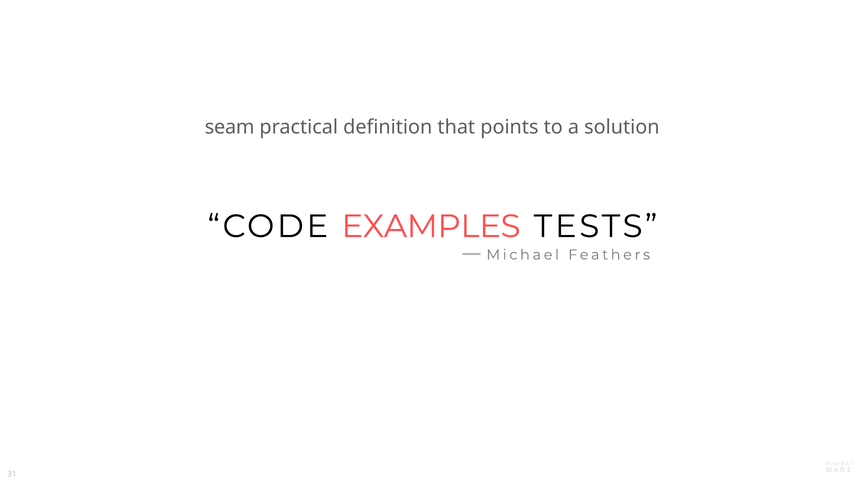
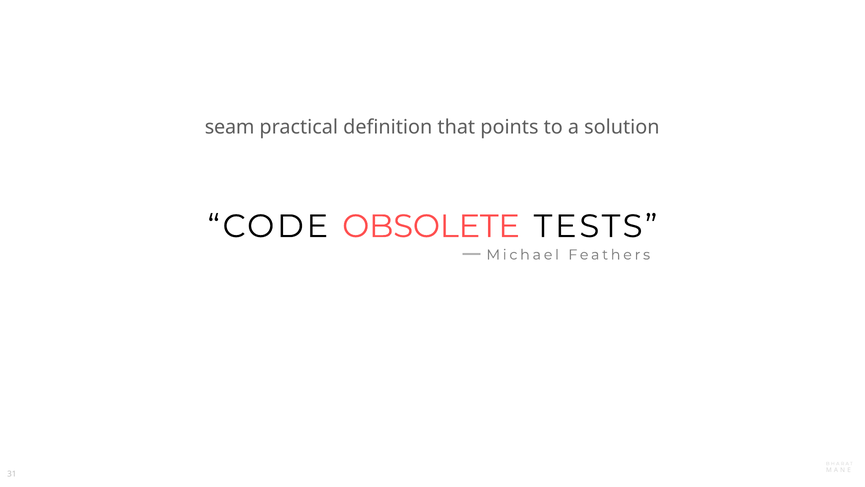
EXAMPLES: EXAMPLES -> OBSOLETE (431, 226)
